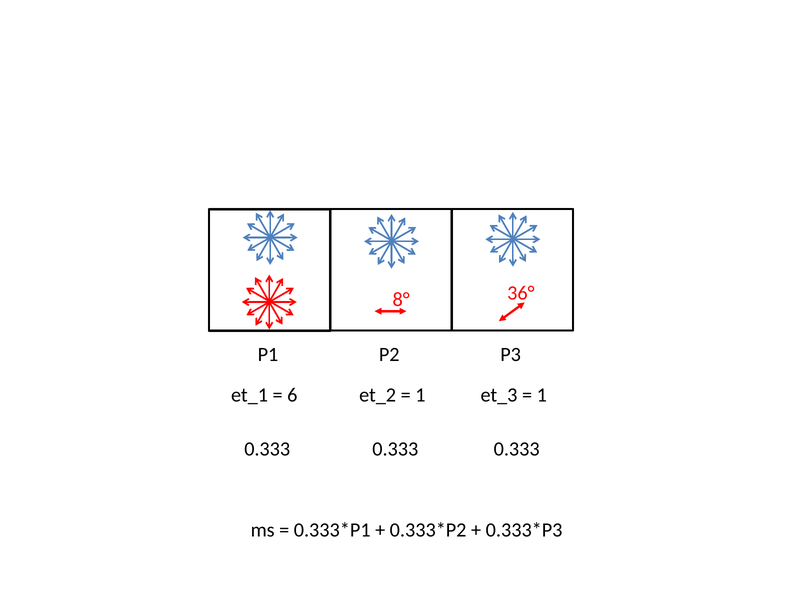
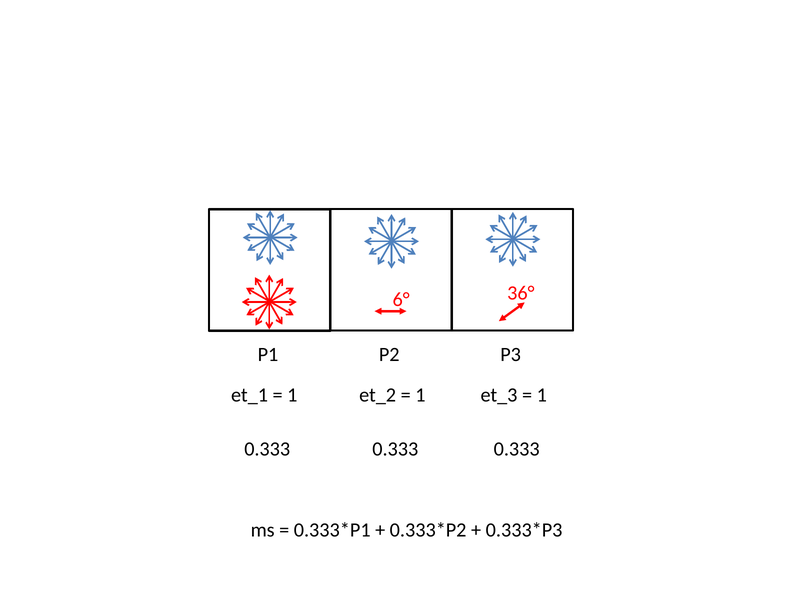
8°: 8° -> 6° (401, 300)
6: 6 -> 1 (292, 395)
